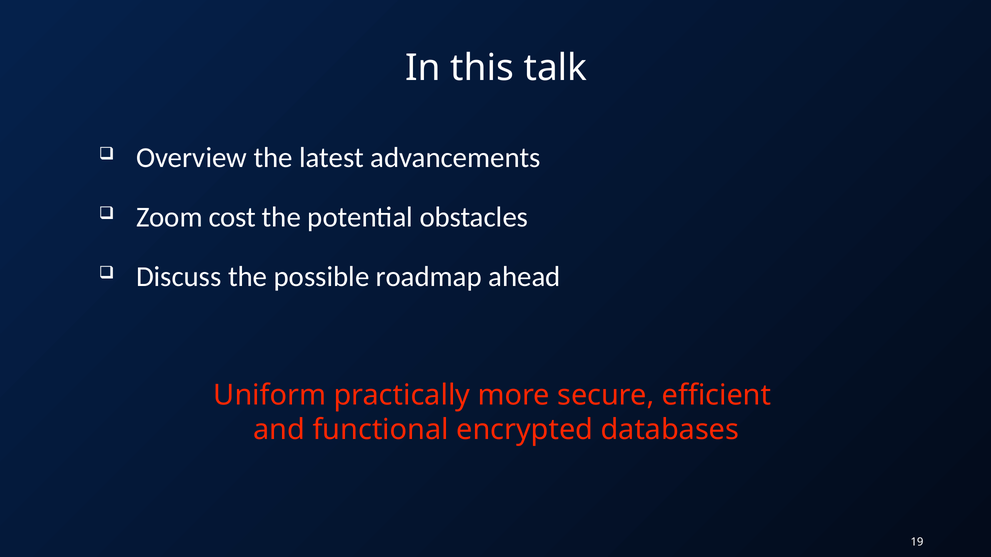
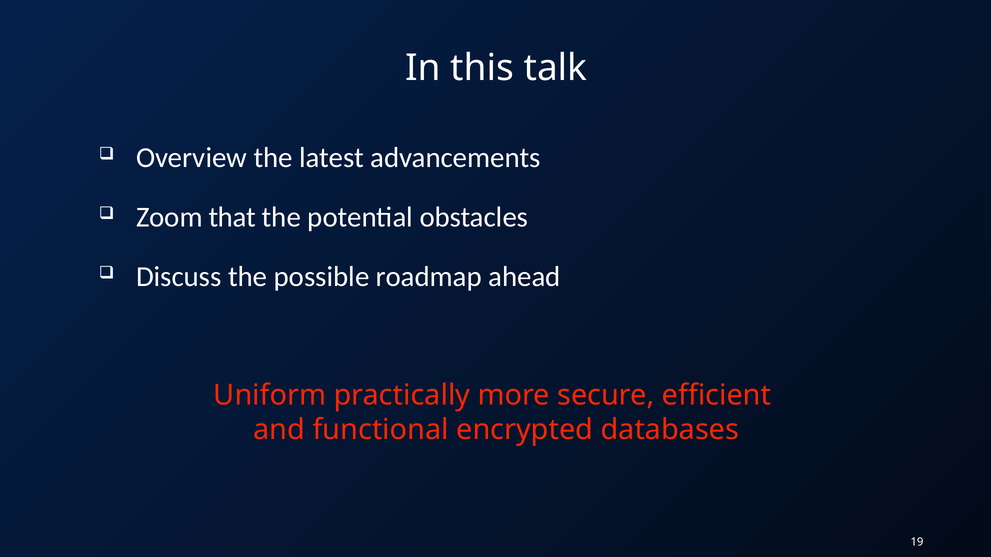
cost: cost -> that (232, 217)
